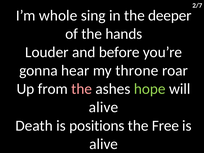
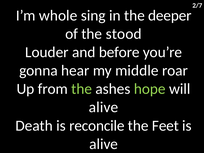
hands: hands -> stood (124, 34)
throne: throne -> middle (137, 71)
the colour: pink -> light green (82, 89)
positions: positions -> reconcile (97, 126)
Free: Free -> Feet (165, 126)
